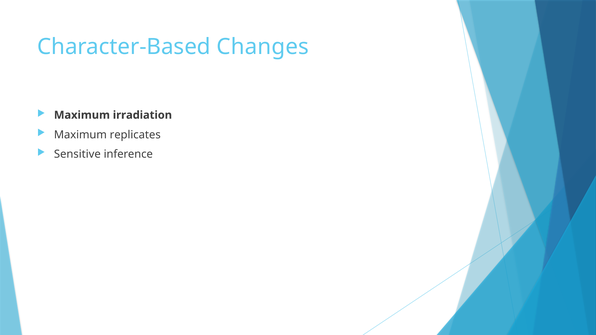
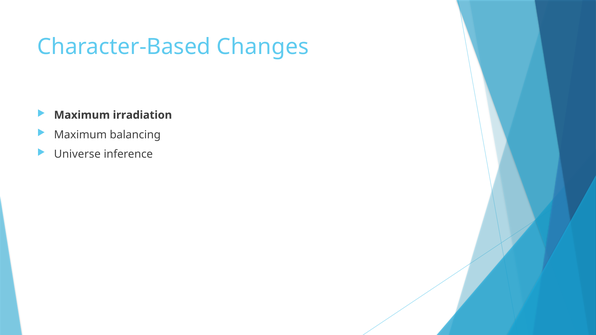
replicates: replicates -> balancing (135, 135)
Sensitive: Sensitive -> Universe (77, 154)
